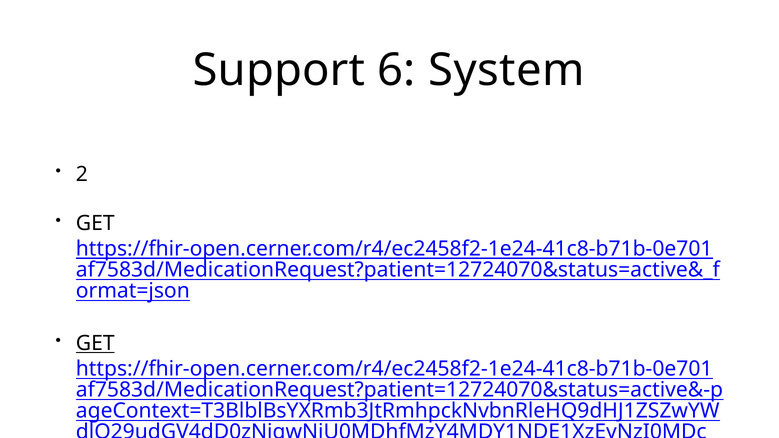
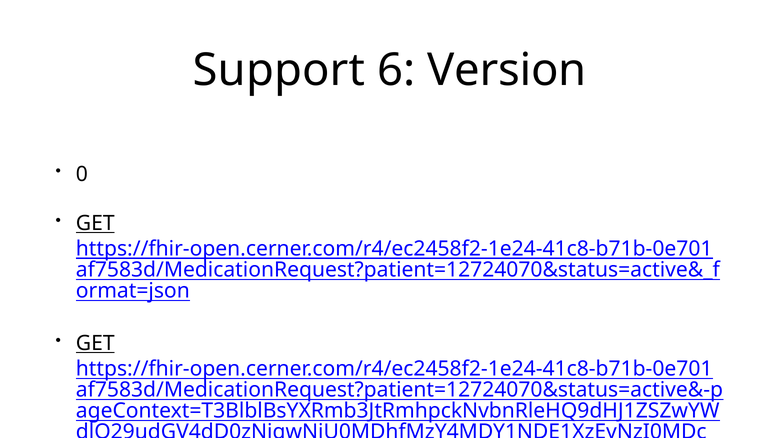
System: System -> Version (507, 70)
2: 2 -> 0 (82, 174)
GET underline: none -> present (95, 223)
